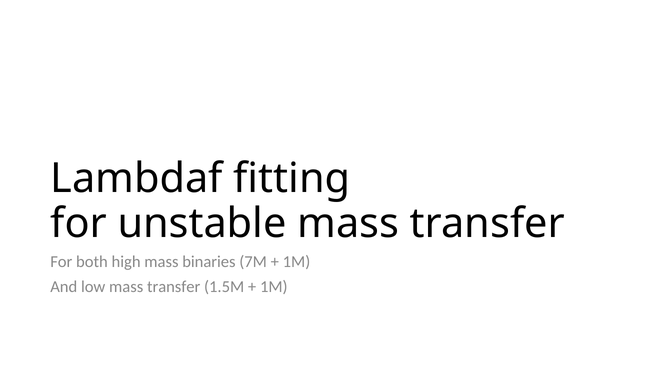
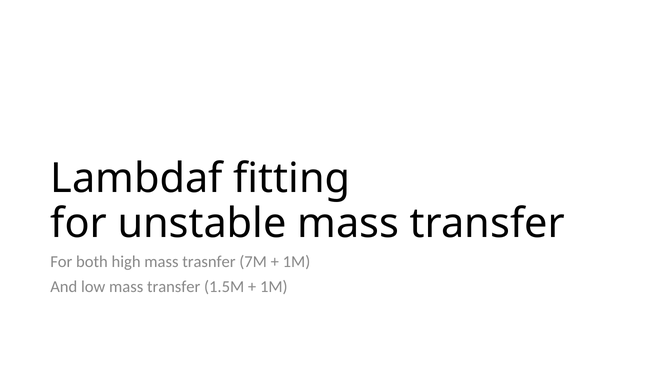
binaries: binaries -> trasnfer (209, 261)
